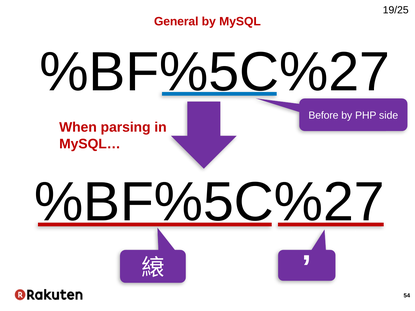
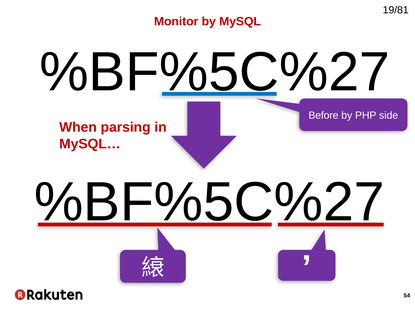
19/25: 19/25 -> 19/81 (396, 10)
General: General -> Monitor (176, 22)
